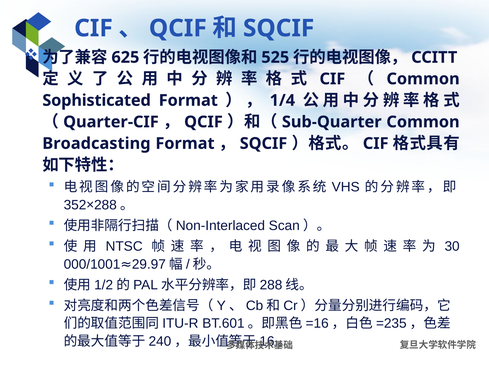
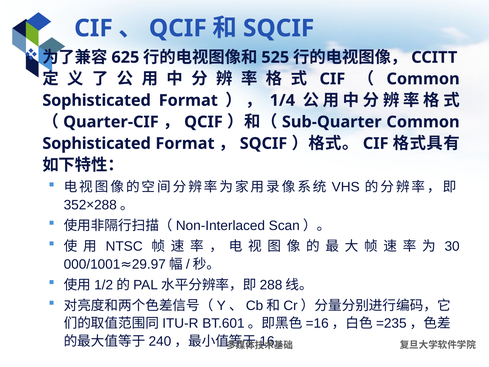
Broadcasting: Broadcasting -> Sophisticated (97, 143)
